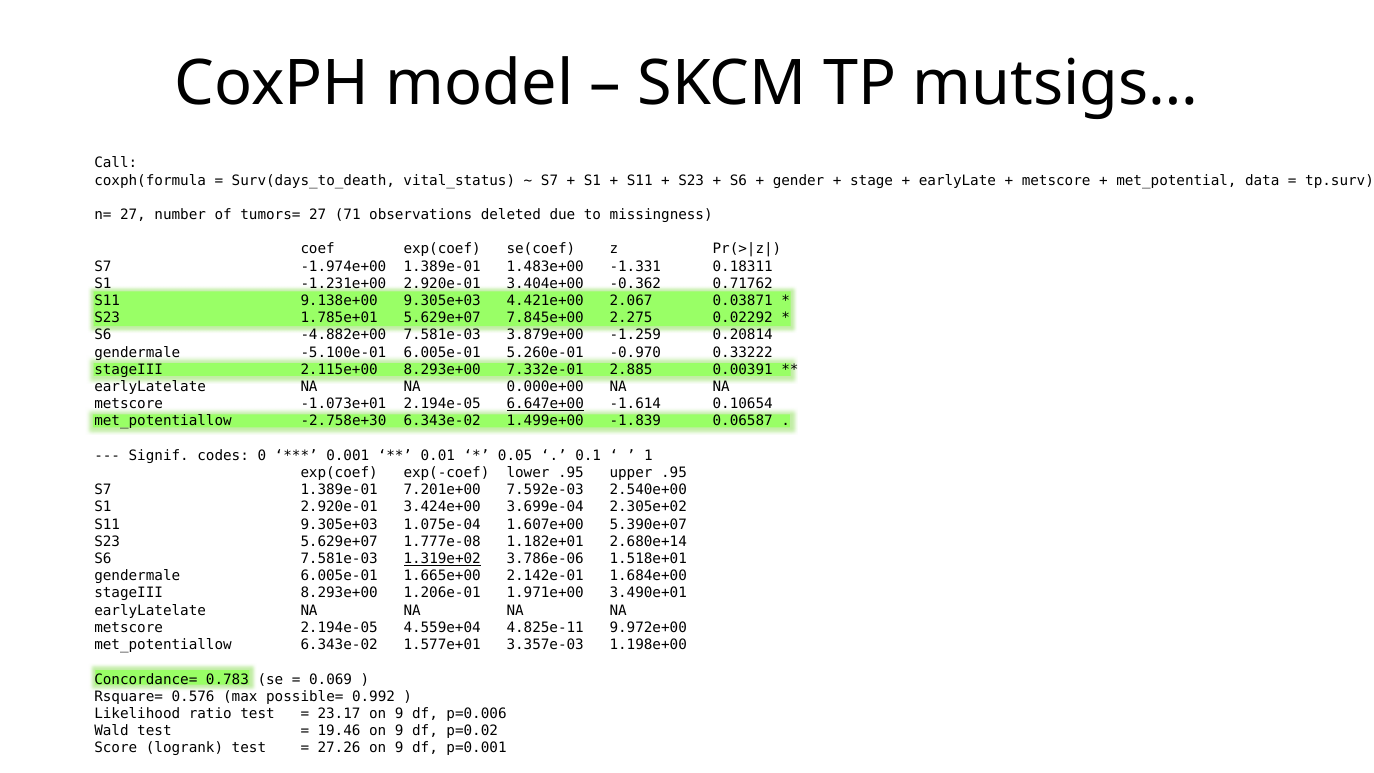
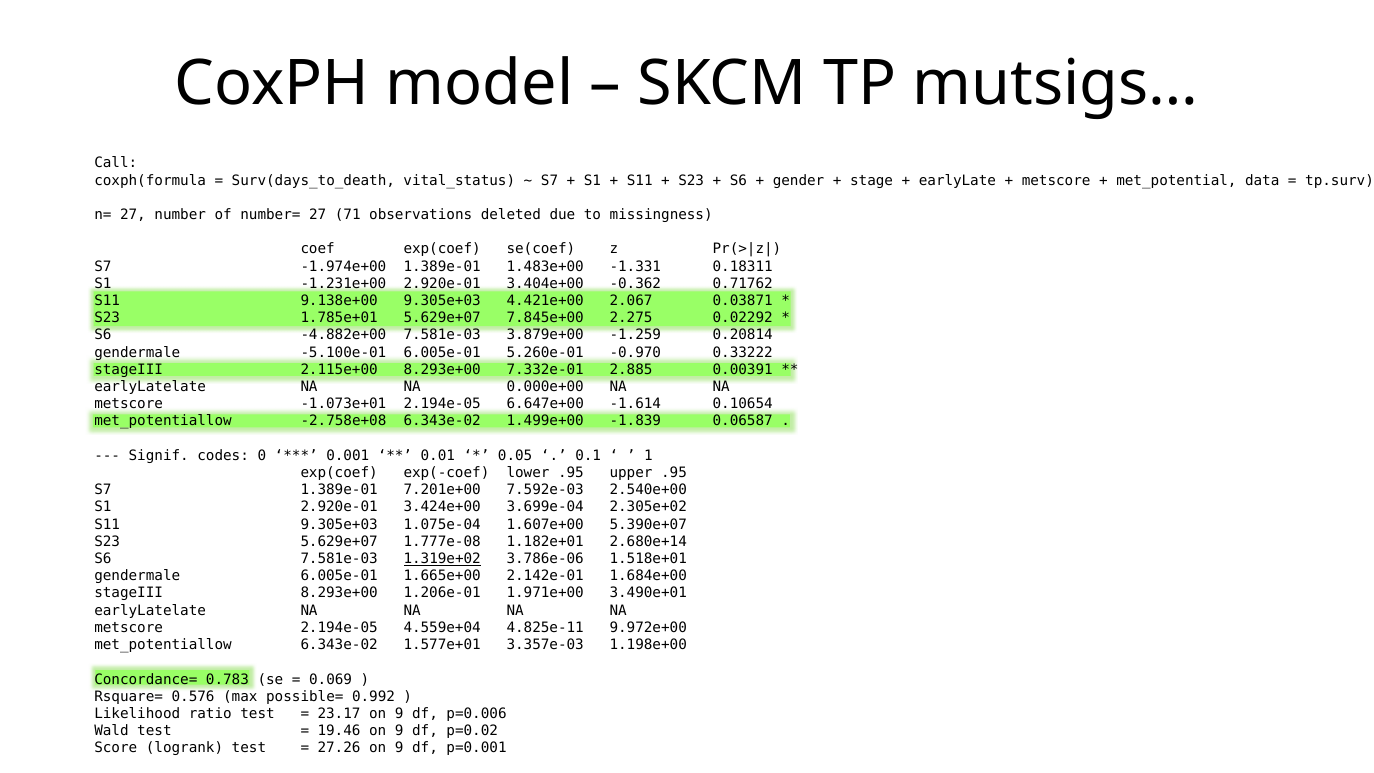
tumors=: tumors= -> number= (270, 215)
6.647e+00 underline: present -> none (545, 404)
-2.758e+30: -2.758e+30 -> -2.758e+08 (343, 421)
